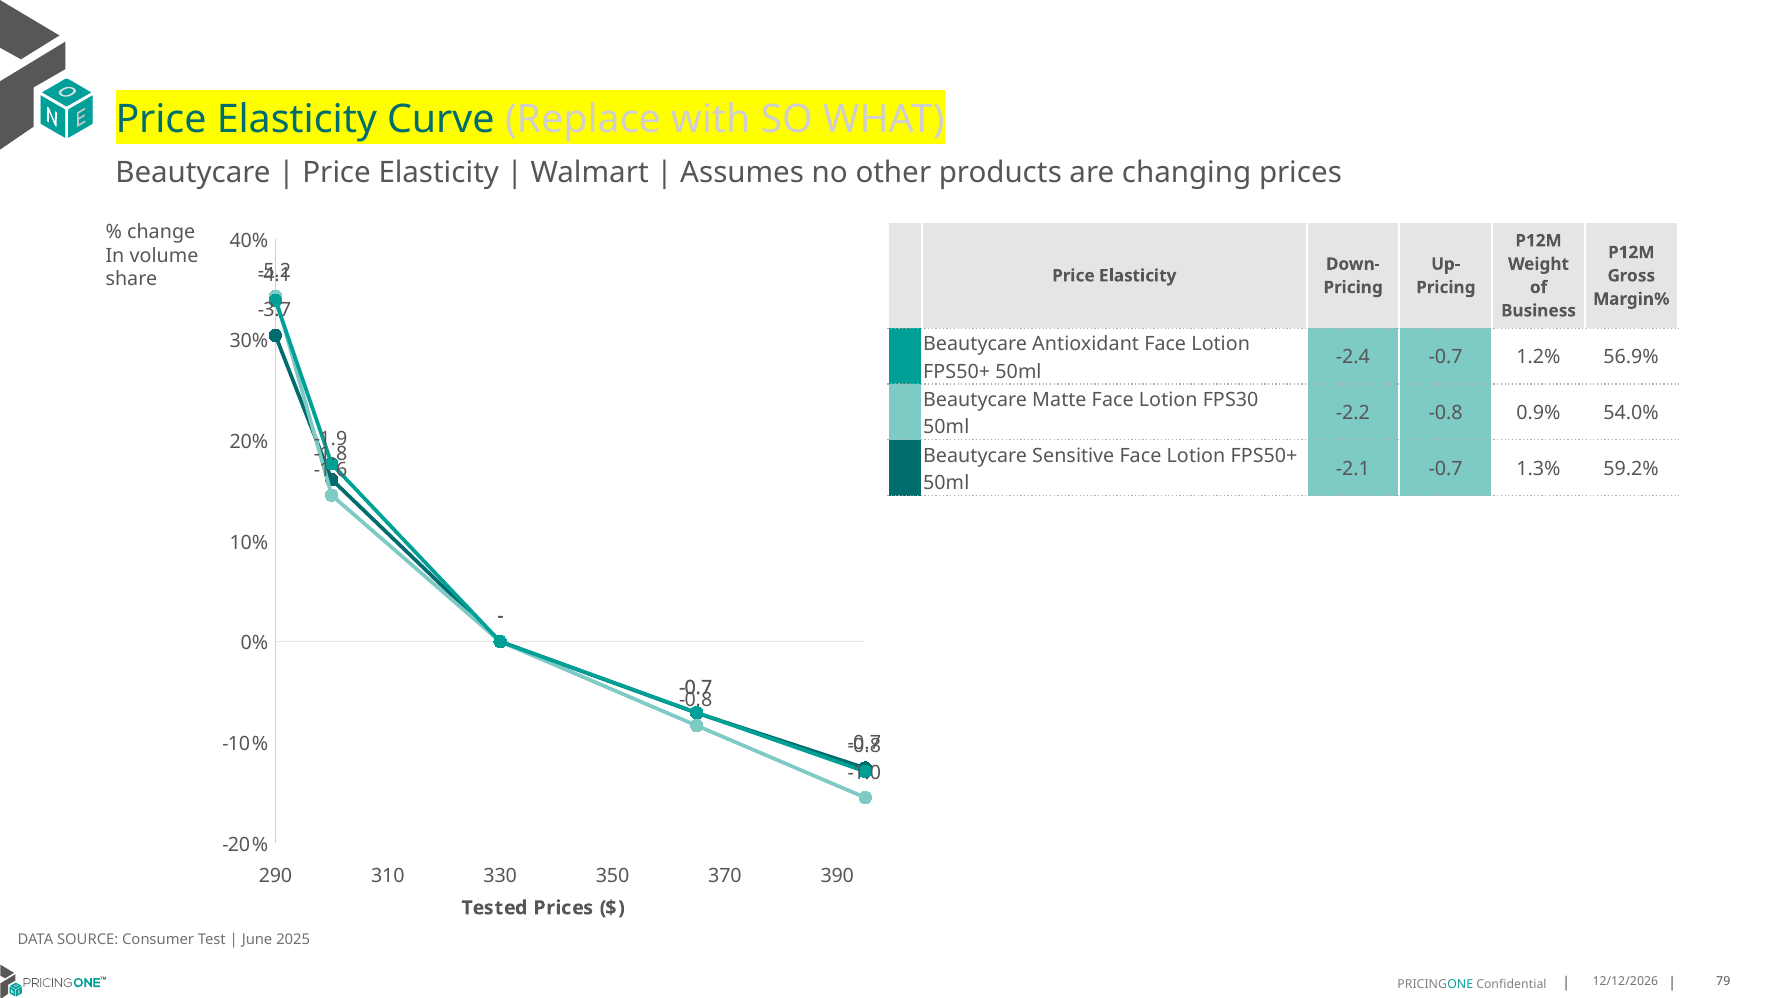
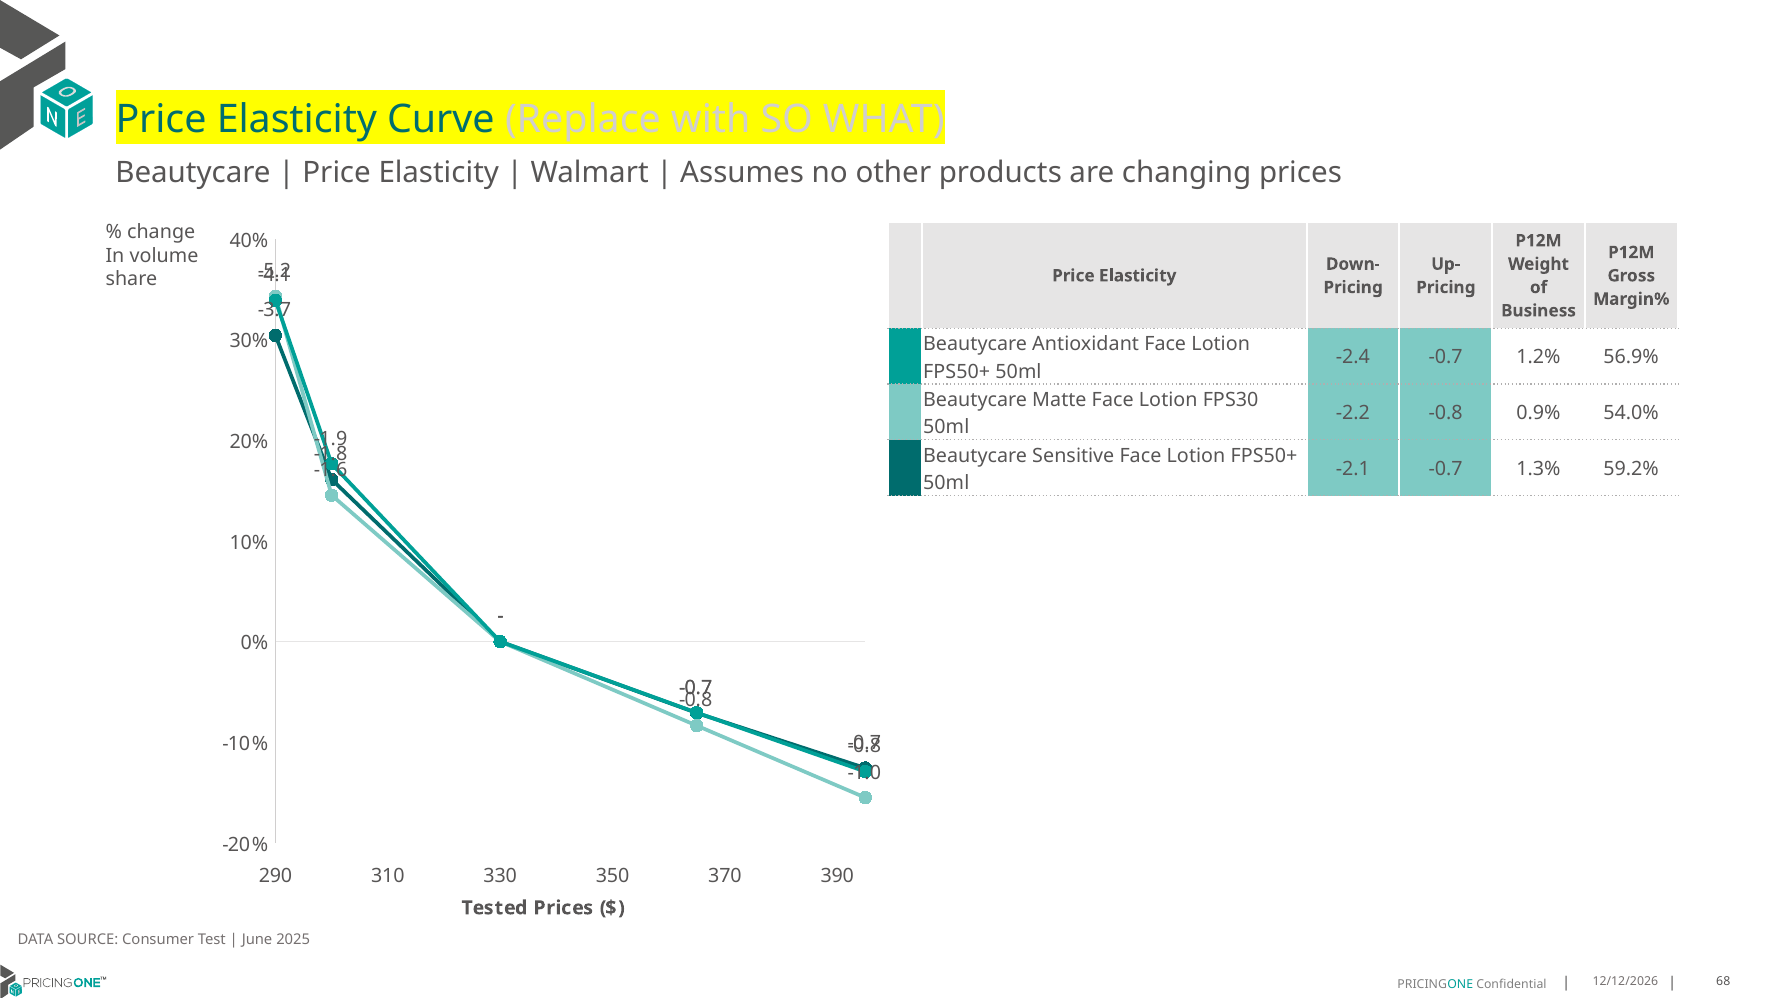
79: 79 -> 68 (1723, 981)
